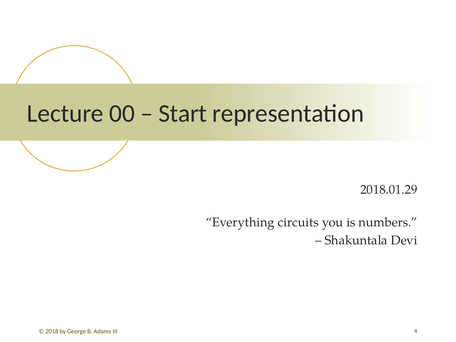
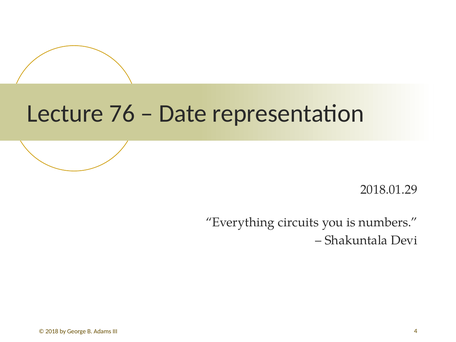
00: 00 -> 76 (122, 114)
Start: Start -> Date (183, 114)
